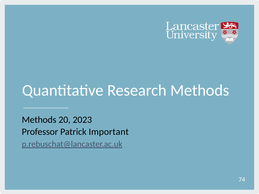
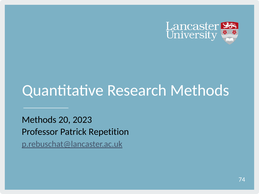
Important: Important -> Repetition (109, 132)
